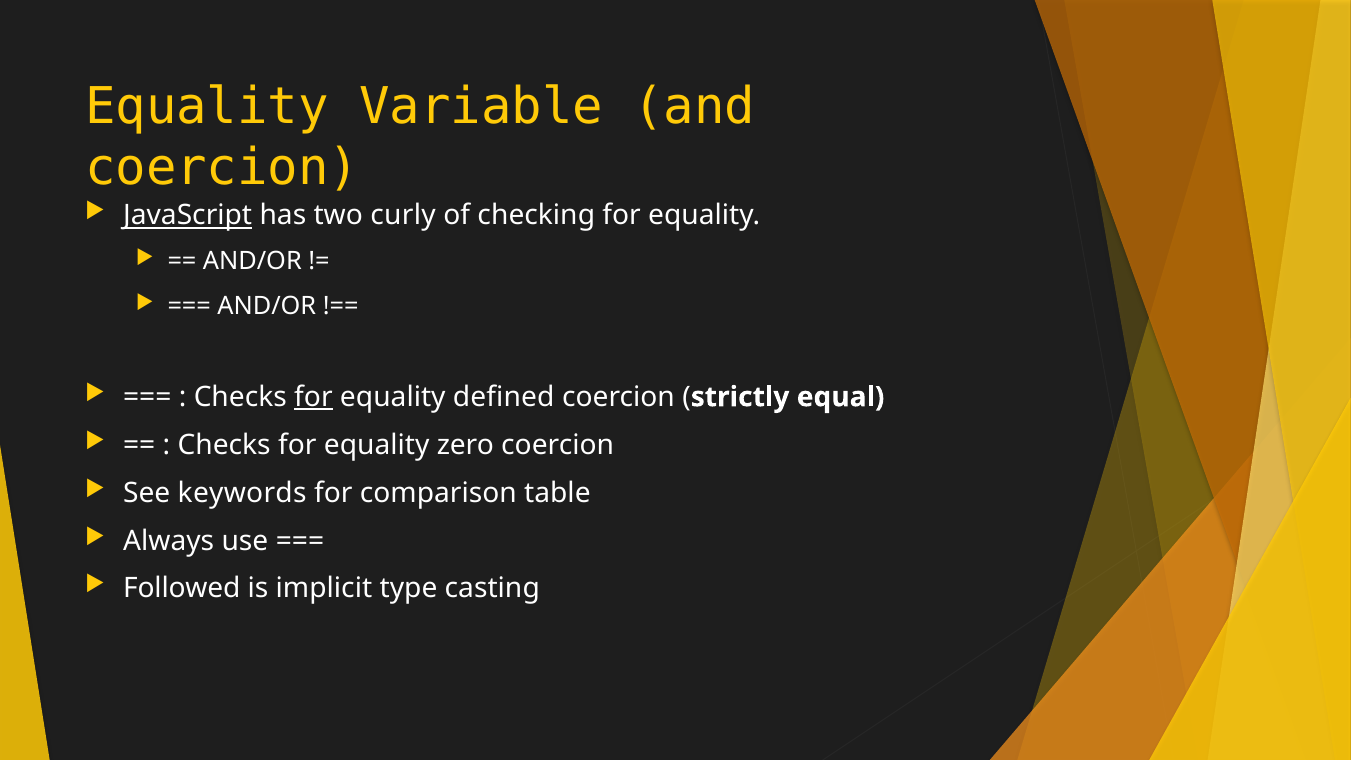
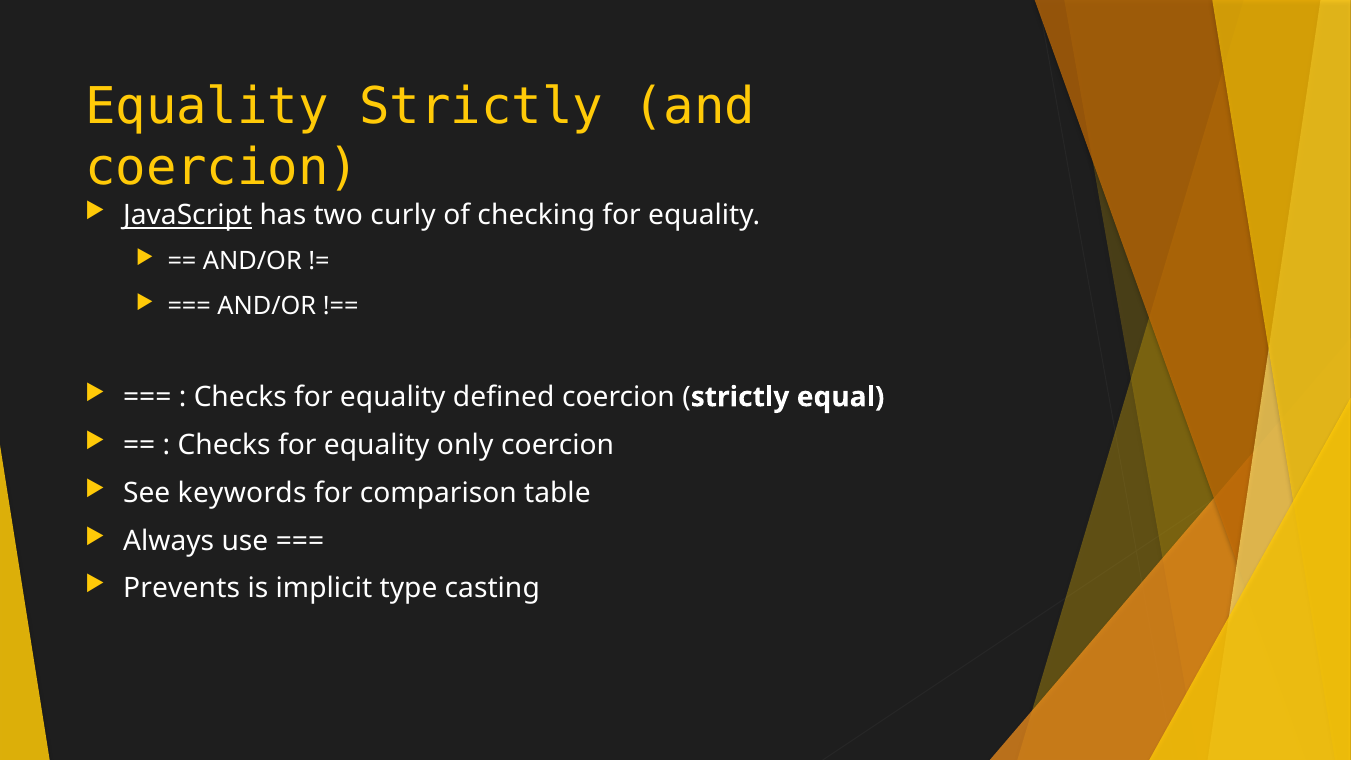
Equality Variable: Variable -> Strictly (481, 107)
for underline: present -> none (313, 397)
zero: zero -> only (465, 445)
Followed: Followed -> Prevents (182, 589)
